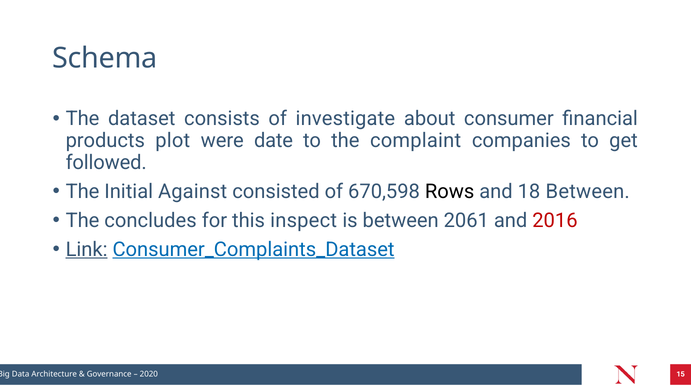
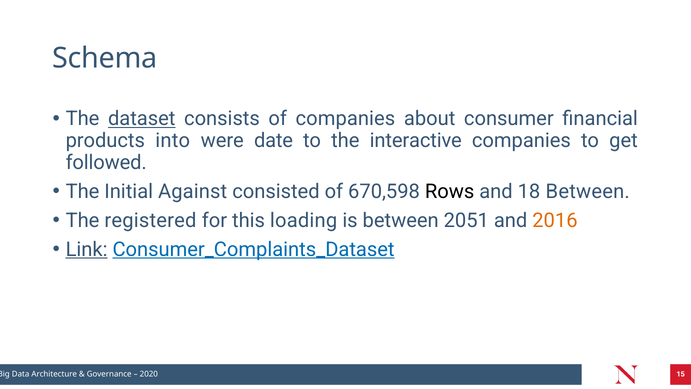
dataset underline: none -> present (142, 119)
of investigate: investigate -> companies (345, 119)
plot: plot -> into (173, 140)
complaint: complaint -> interactive (416, 140)
concludes: concludes -> registered (150, 220)
inspect: inspect -> loading (304, 220)
2061: 2061 -> 2051 (466, 220)
2016 colour: red -> orange (555, 220)
